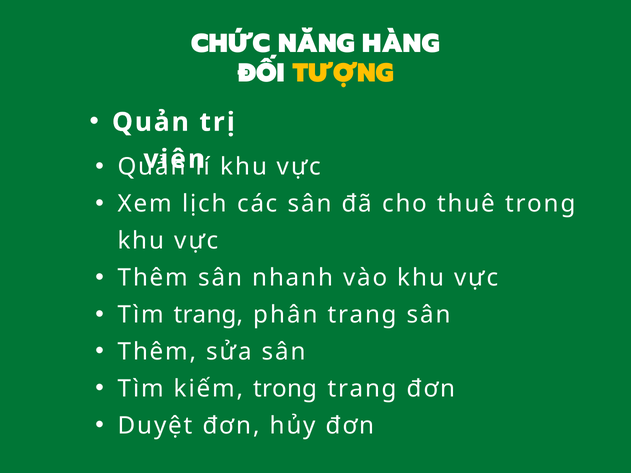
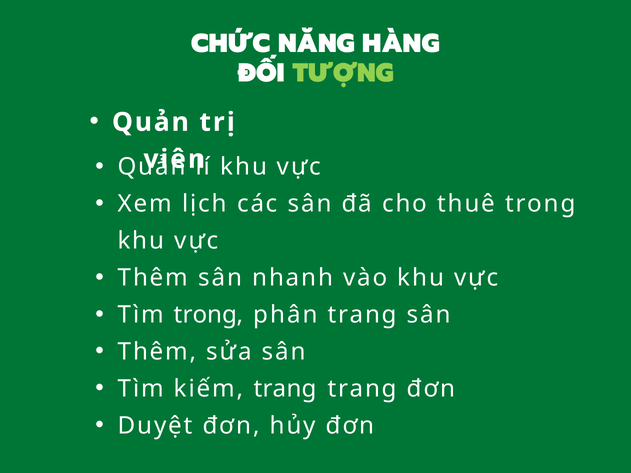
TƯỢNG colour: yellow -> light green (343, 73)
Tìm trang: trang -> trong (209, 315)
kiếm trong: trong -> trang (285, 389)
